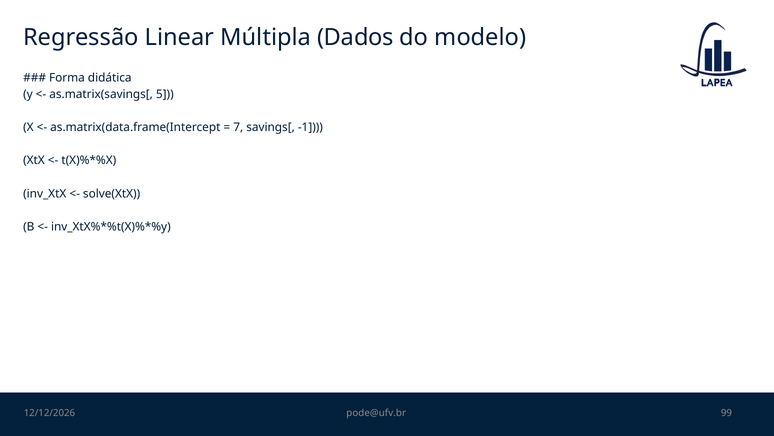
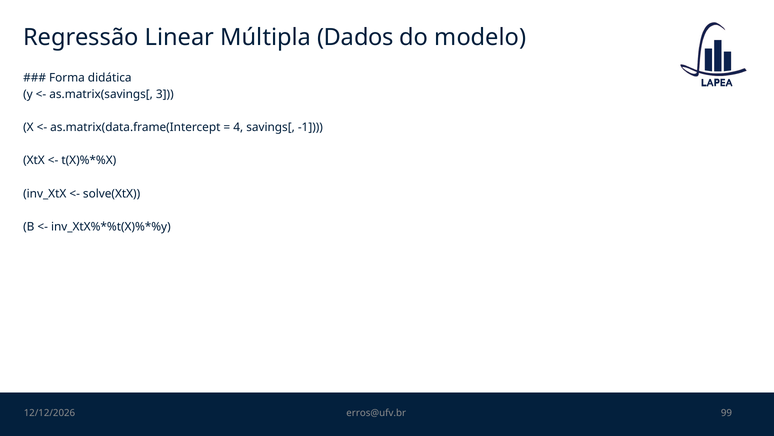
5: 5 -> 3 (165, 94)
7: 7 -> 4 (238, 127)
pode@ufv.br: pode@ufv.br -> erros@ufv.br (376, 412)
